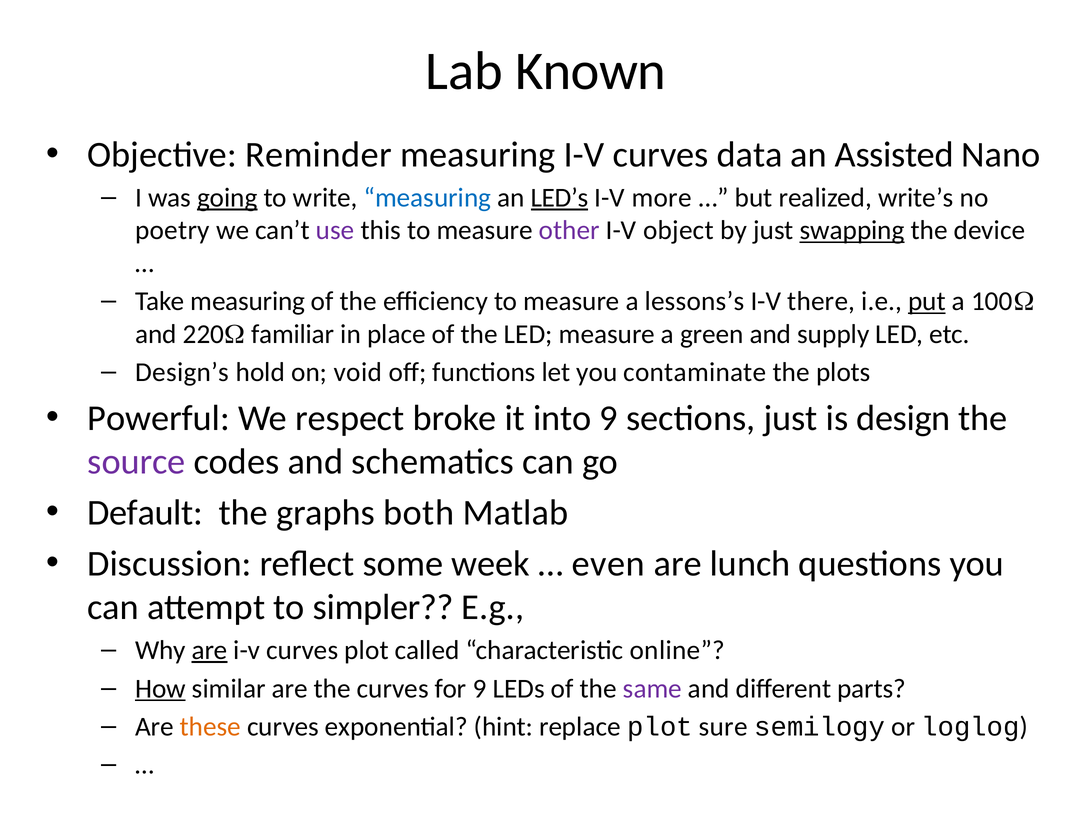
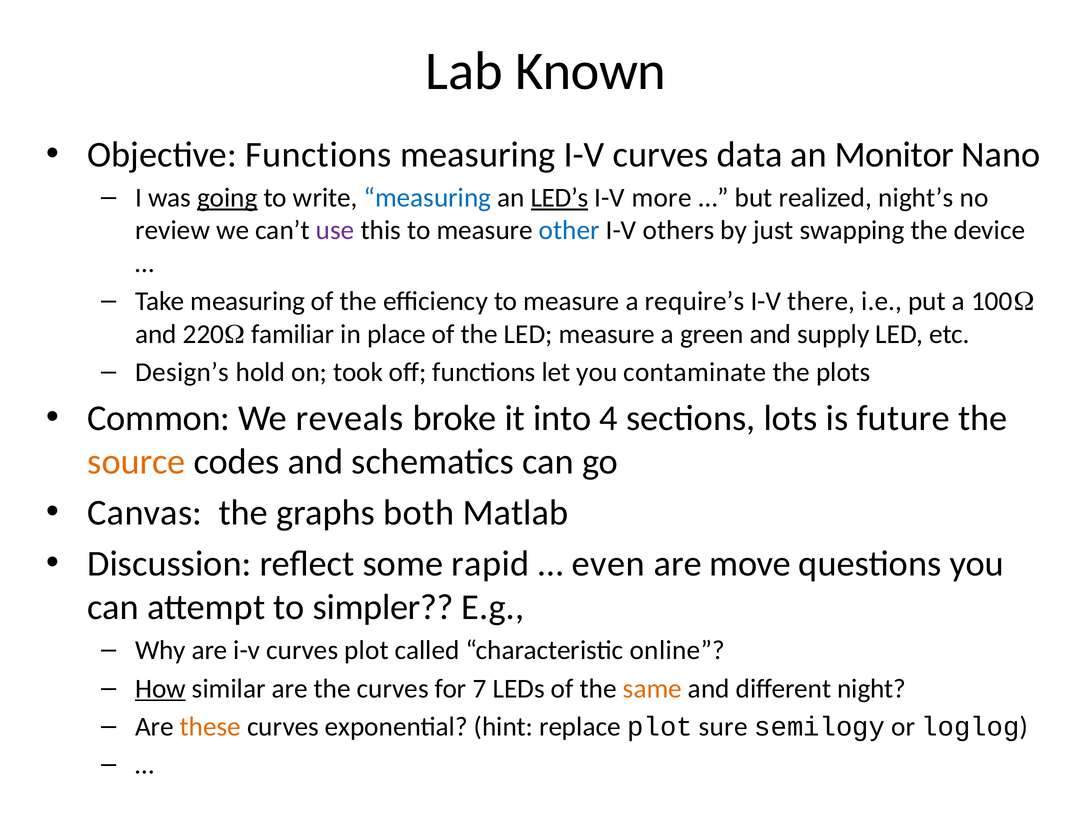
Objective Reminder: Reminder -> Functions (318, 155)
Assisted: Assisted -> Monitor (894, 155)
write’s: write’s -> night’s (916, 198)
poetry: poetry -> review (173, 231)
other colour: purple -> blue (569, 231)
object: object -> others (678, 231)
swapping underline: present -> none (852, 231)
lessons’s: lessons’s -> require’s (695, 301)
put underline: present -> none (927, 301)
void: void -> took (358, 372)
Powerful: Powerful -> Common (159, 418)
respect: respect -> reveals (350, 418)
into 9: 9 -> 4 (609, 418)
sections just: just -> lots (791, 418)
design: design -> future (903, 418)
source colour: purple -> orange (136, 462)
Default: Default -> Canvas (145, 513)
week: week -> rapid (490, 564)
lunch: lunch -> move (750, 564)
are underline: present -> none (210, 651)
for 9: 9 -> 7 (480, 689)
same colour: purple -> orange (652, 689)
parts: parts -> night (872, 689)
